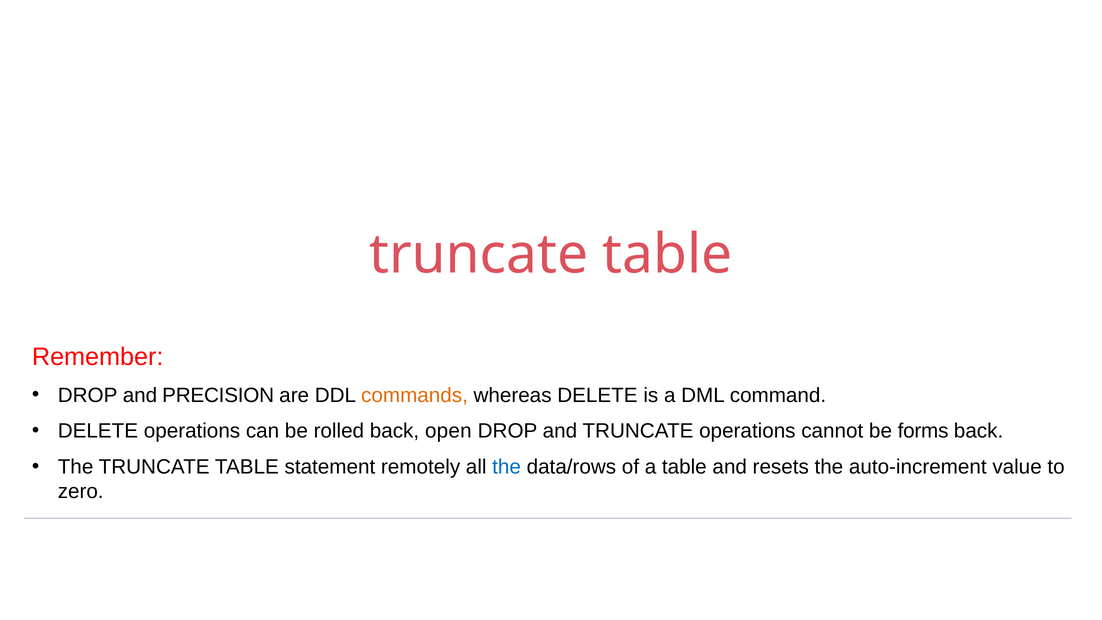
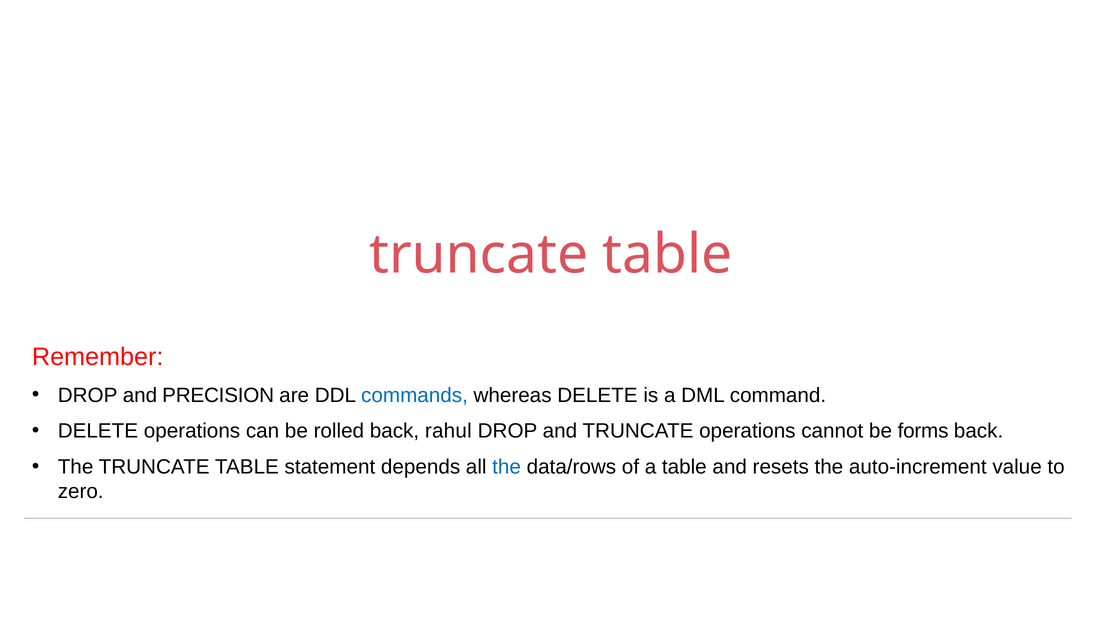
commands colour: orange -> blue (414, 395)
open: open -> rahul (448, 431)
remotely: remotely -> depends (421, 467)
